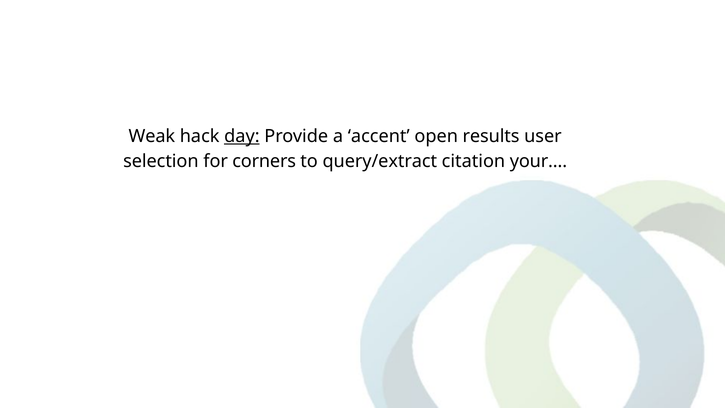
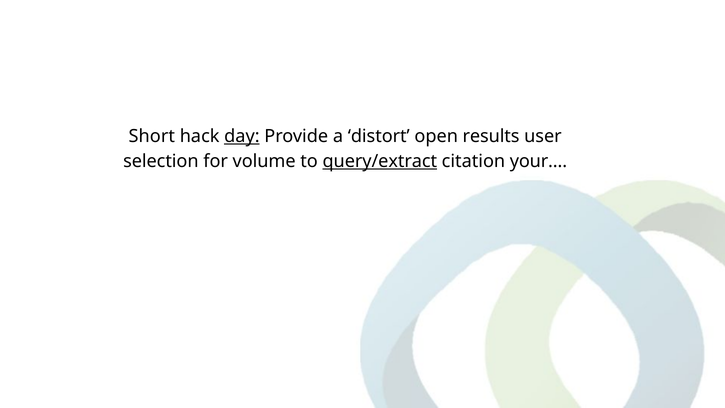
Weak: Weak -> Short (152, 136)
accent: accent -> distort (379, 136)
corners: corners -> volume (264, 161)
query/extract underline: none -> present (380, 161)
